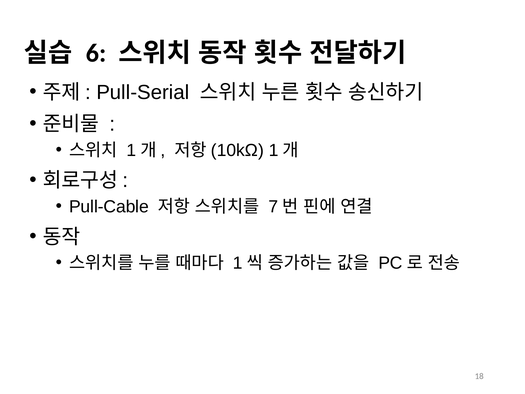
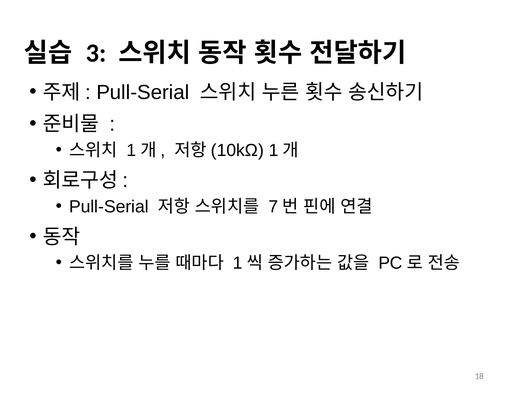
6: 6 -> 3 (96, 53)
Pull-Cable: Pull-Cable -> Pull-Serial (109, 207)
